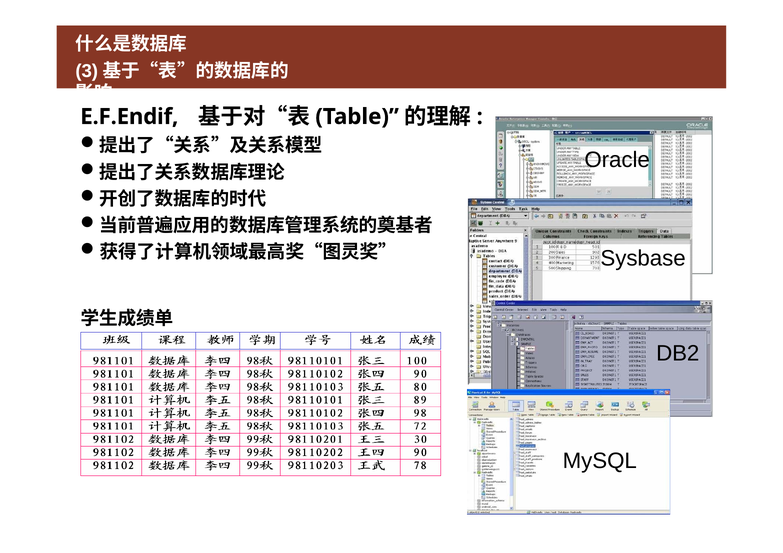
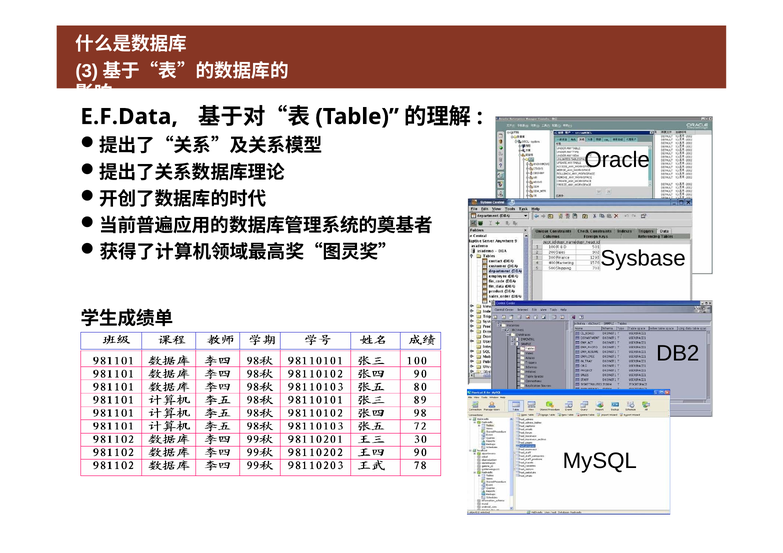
E.F.Endif: E.F.Endif -> E.F.Data (129, 117)
